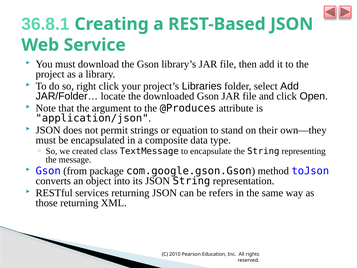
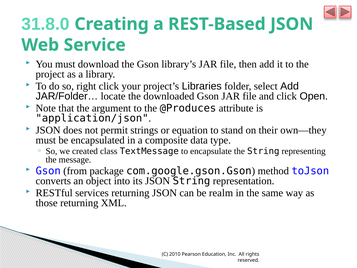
36.8.1: 36.8.1 -> 31.8.0 (45, 24)
refers: refers -> realm (221, 193)
